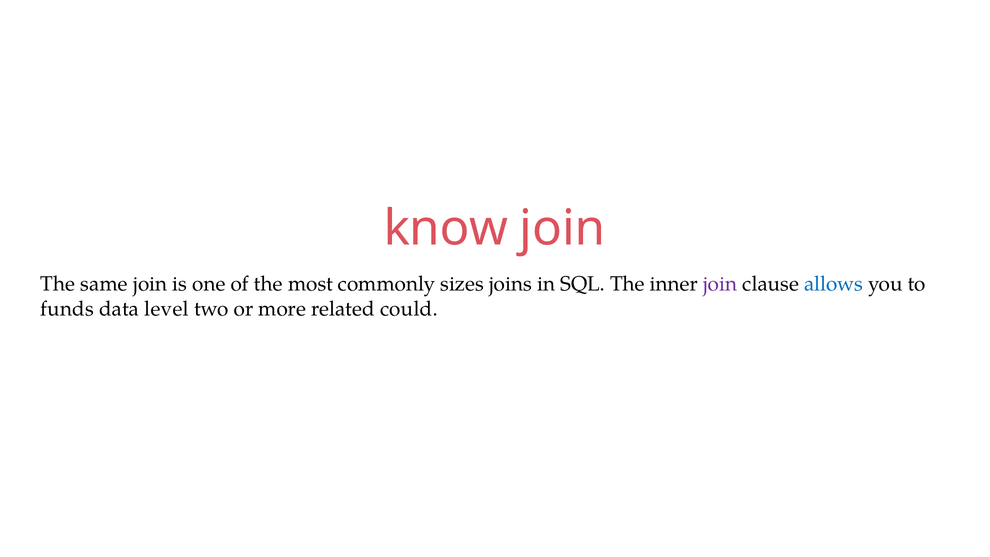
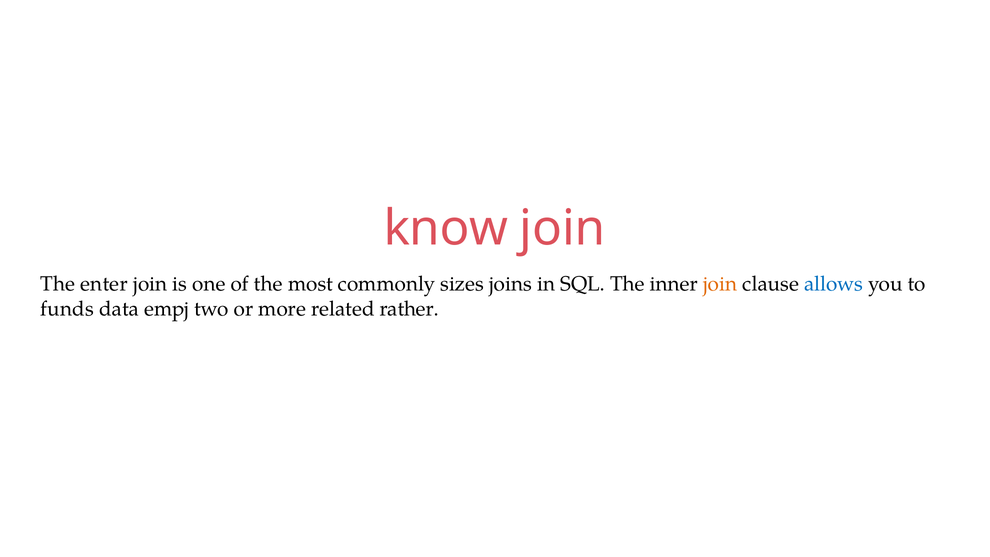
same: same -> enter (104, 284)
join colour: purple -> orange (720, 284)
level: level -> empj (167, 309)
could: could -> rather (409, 309)
